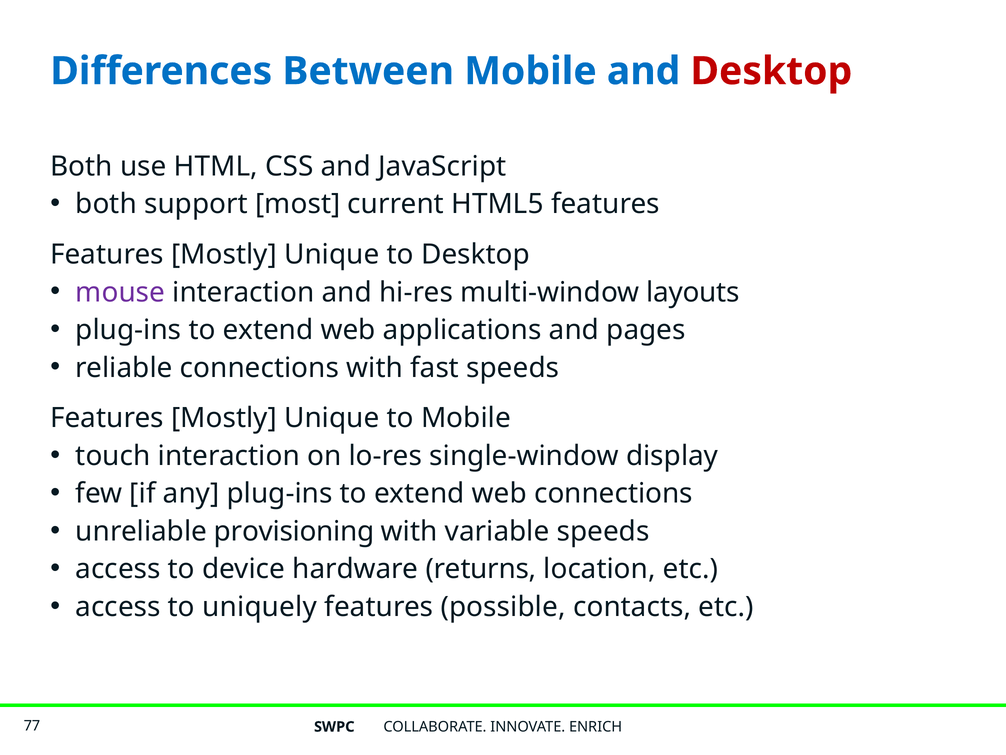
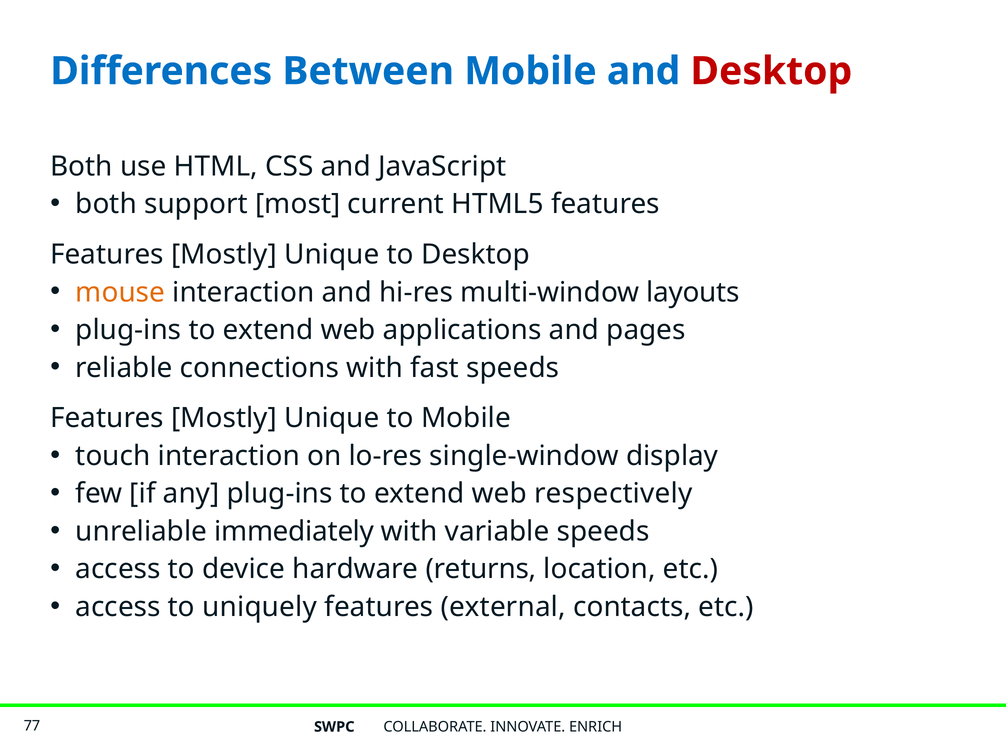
mouse colour: purple -> orange (120, 292)
web connections: connections -> respectively (613, 493)
provisioning: provisioning -> immediately (294, 531)
possible: possible -> external (503, 607)
